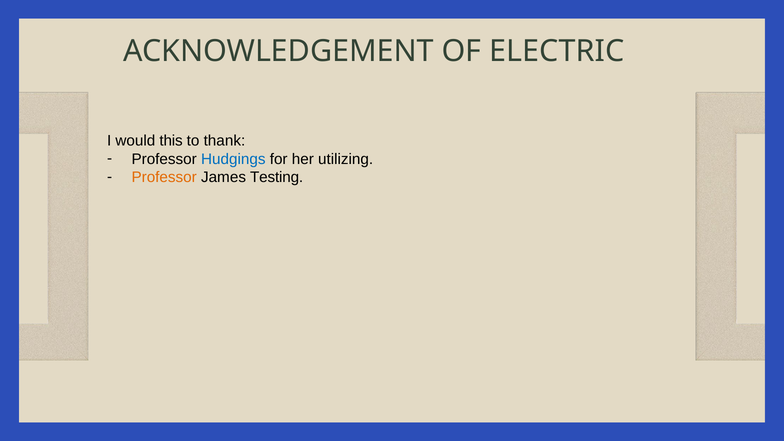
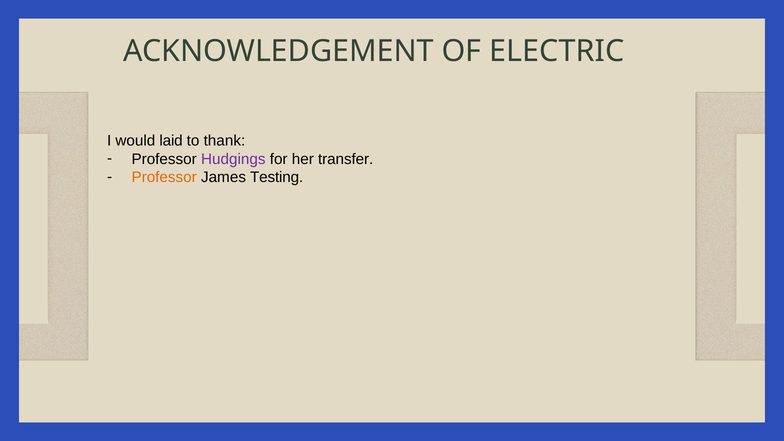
this: this -> laid (171, 141)
Hudgings colour: blue -> purple (233, 159)
utilizing: utilizing -> transfer (346, 159)
